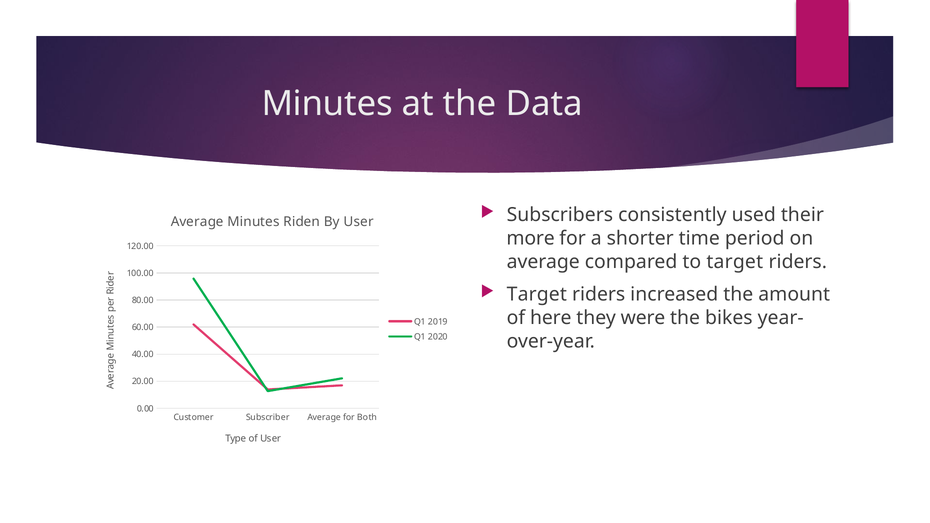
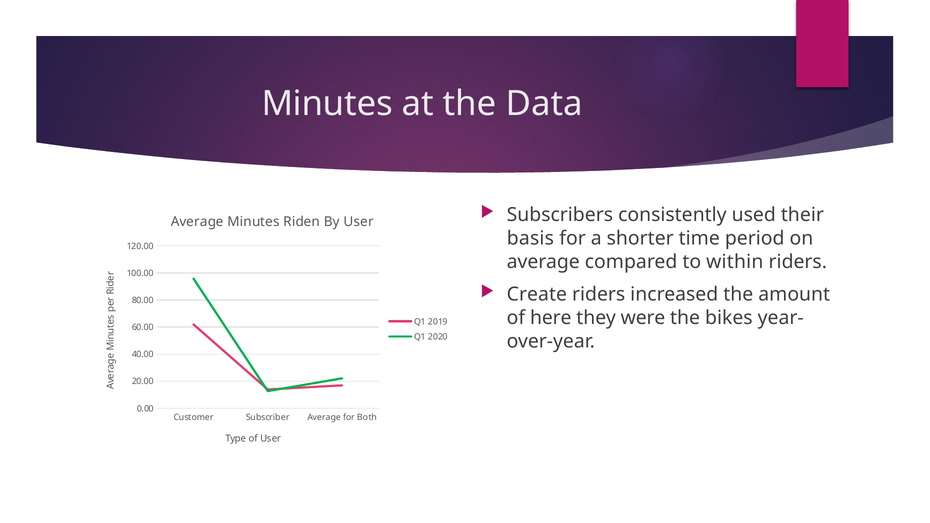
more: more -> basis (530, 238)
to target: target -> within (735, 262)
Target: Target -> Create (537, 295)
